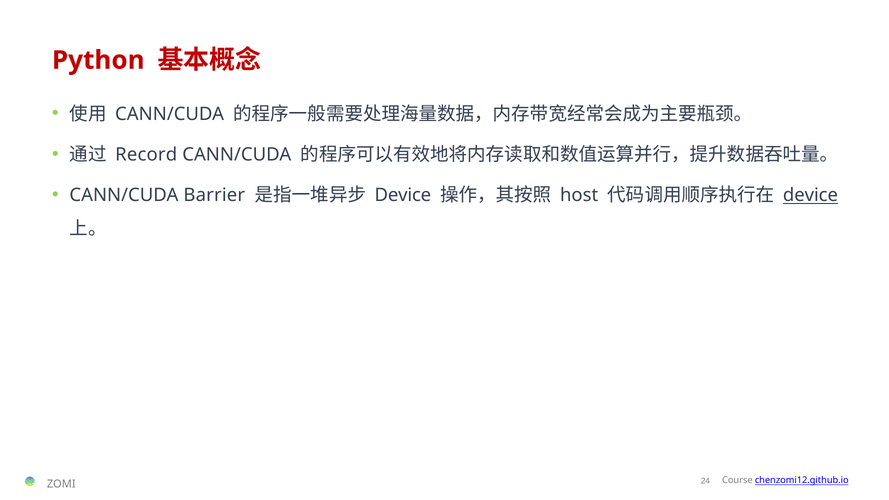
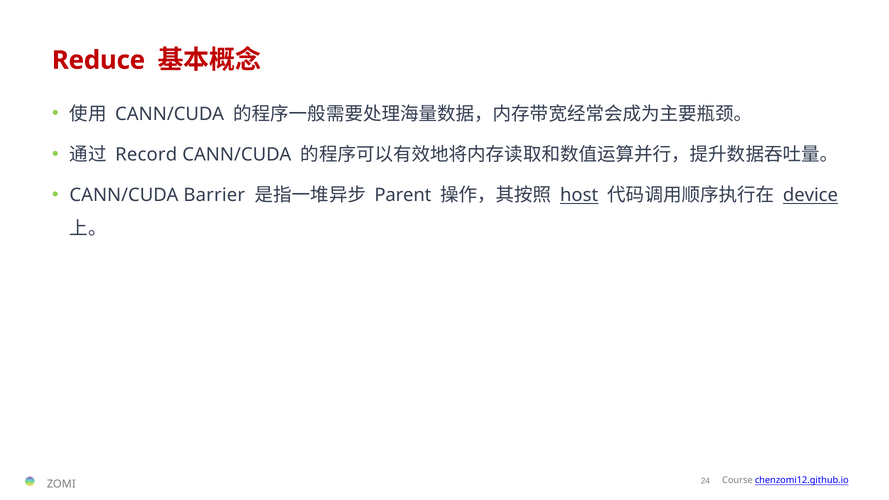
Python: Python -> Reduce (98, 60)
Device: Device -> Parent (403, 195)
host underline: none -> present (579, 195)
